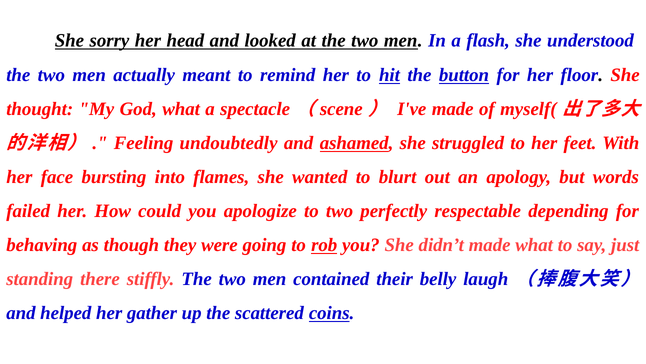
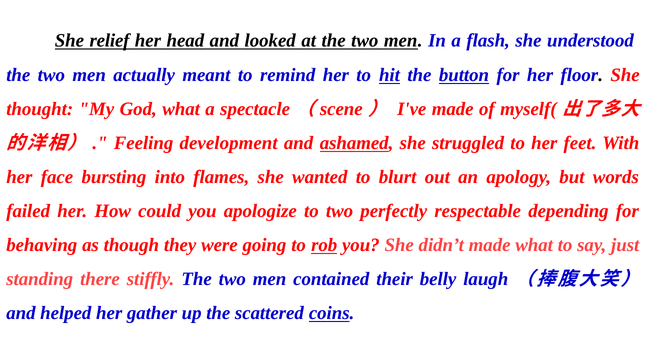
sorry: sorry -> relief (110, 41)
undoubtedly: undoubtedly -> development (229, 143)
